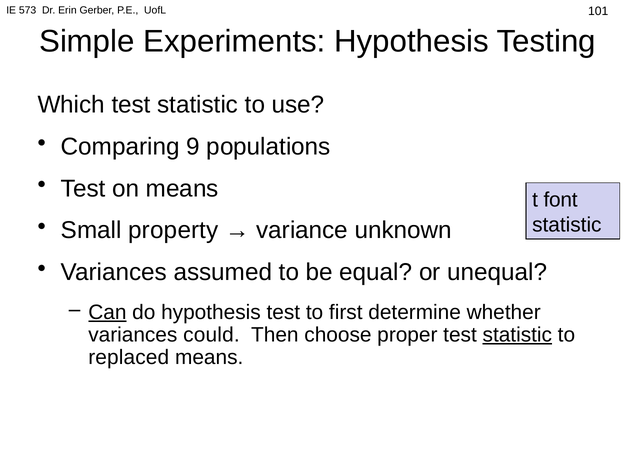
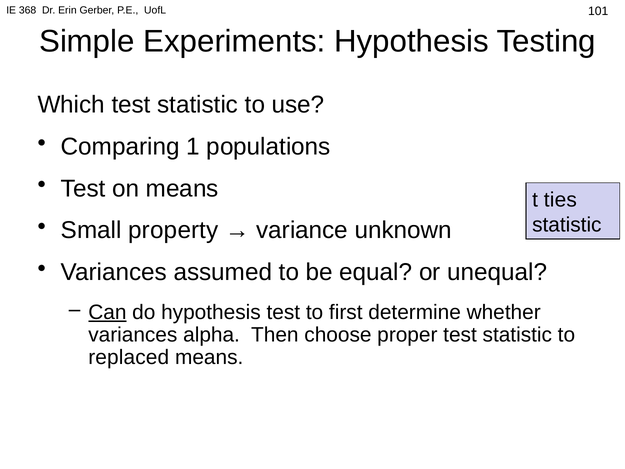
573: 573 -> 368 (28, 10)
9: 9 -> 1 (193, 147)
font: font -> ties (560, 200)
could: could -> alpha (212, 335)
statistic underline: present -> none (517, 335)
